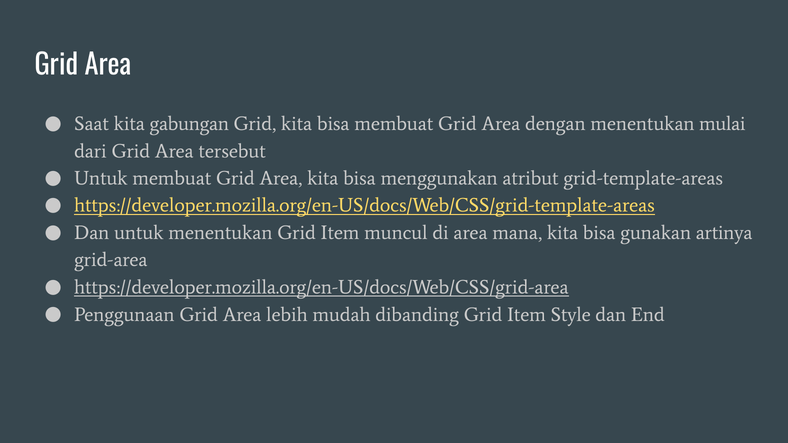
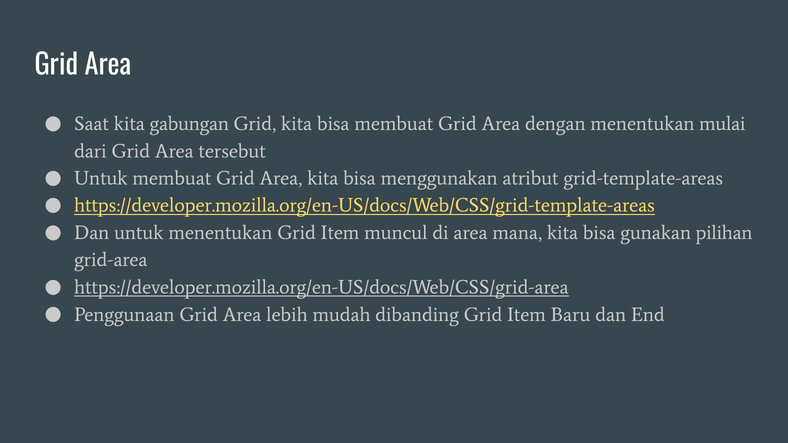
artinya: artinya -> pilihan (724, 233)
Style: Style -> Baru (571, 315)
